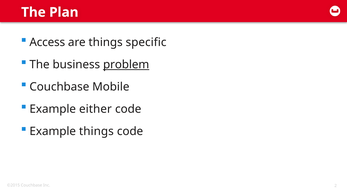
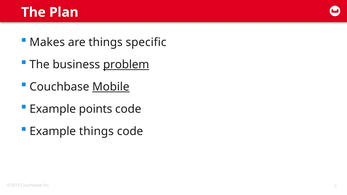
Access: Access -> Makes (47, 42)
Mobile underline: none -> present (111, 87)
either: either -> points (96, 109)
